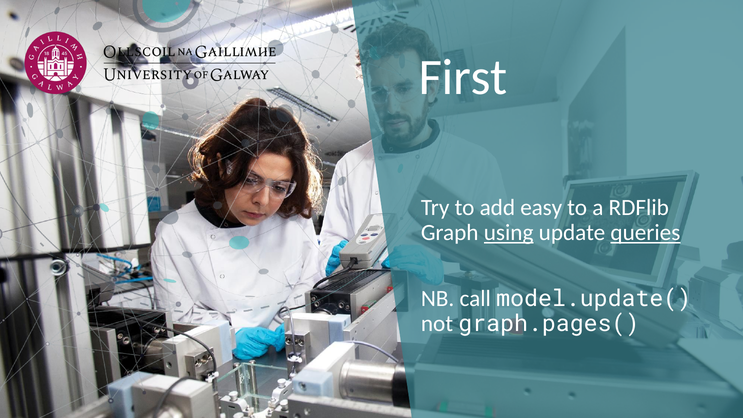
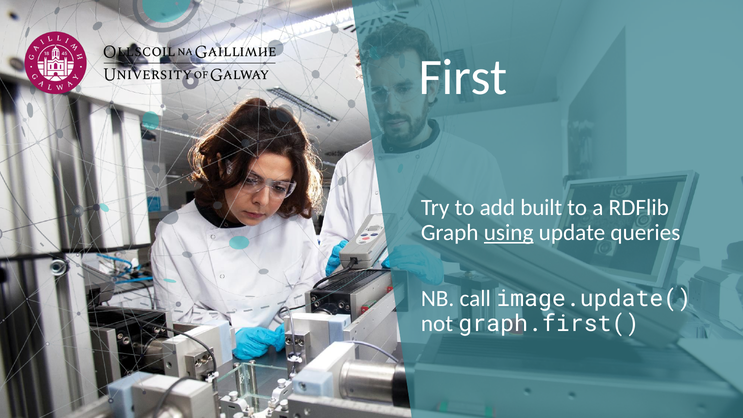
easy: easy -> built (541, 208)
queries underline: present -> none (645, 233)
model.update(: model.update( -> image.update( (594, 298)
graph.pages(: graph.pages( -> graph.first( (549, 323)
